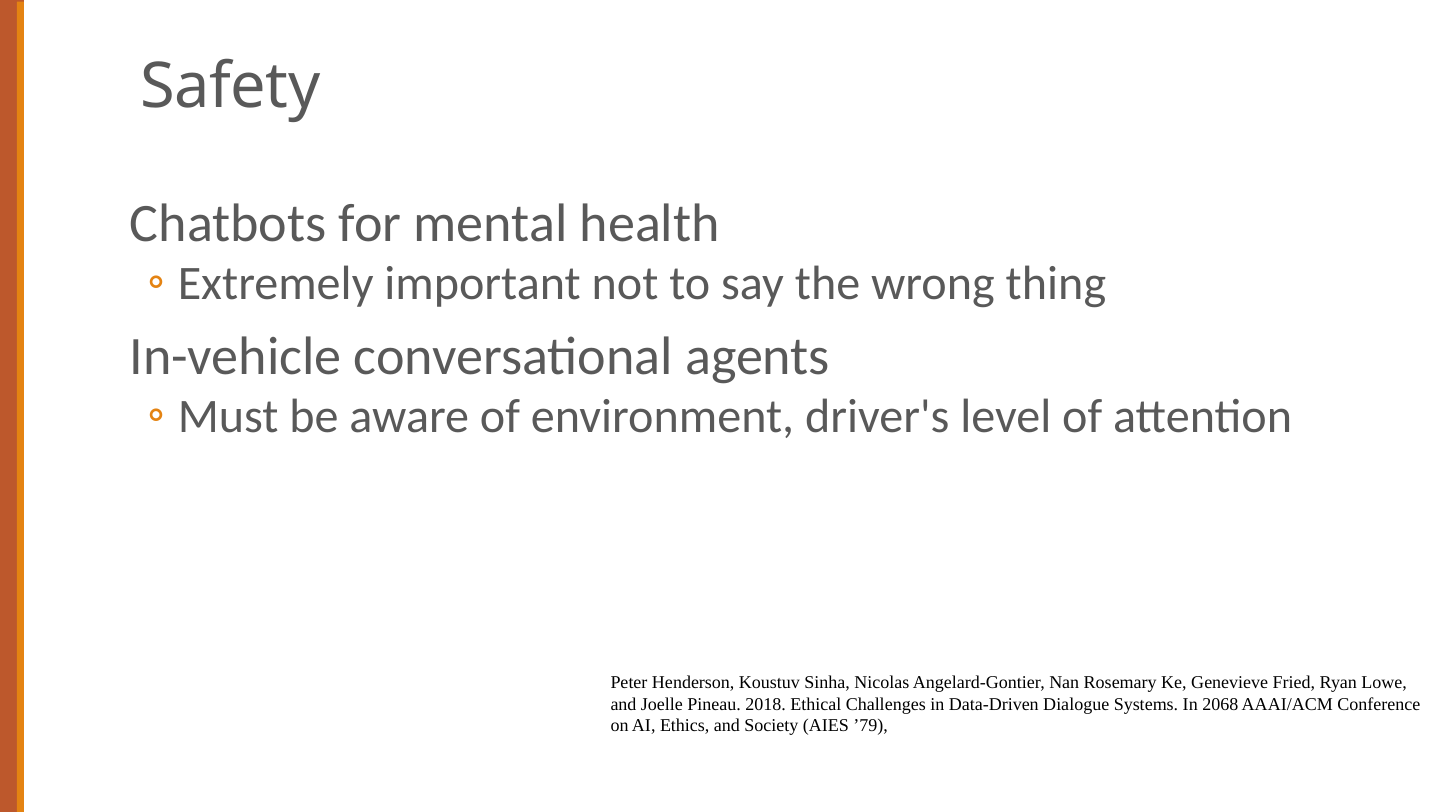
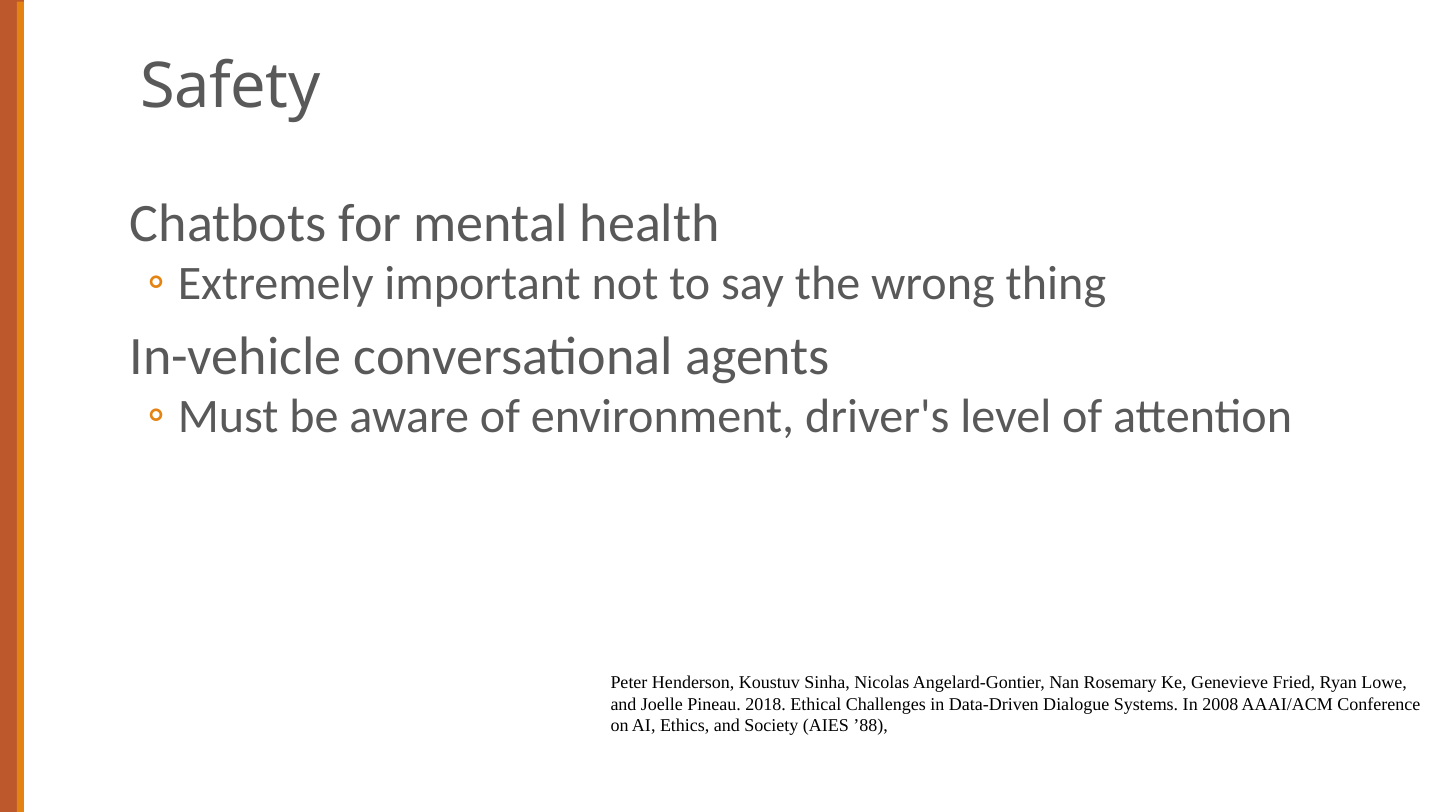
2068: 2068 -> 2008 (1220, 704)
’79: ’79 -> ’88 (871, 726)
